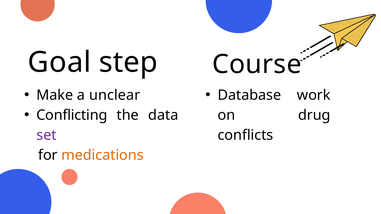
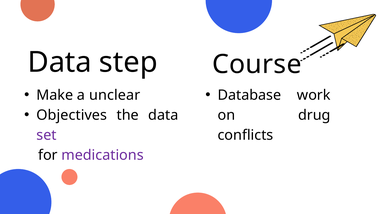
Goal: Goal -> Data (60, 62)
Conflicting: Conflicting -> Objectives (72, 115)
medications colour: orange -> purple (103, 155)
